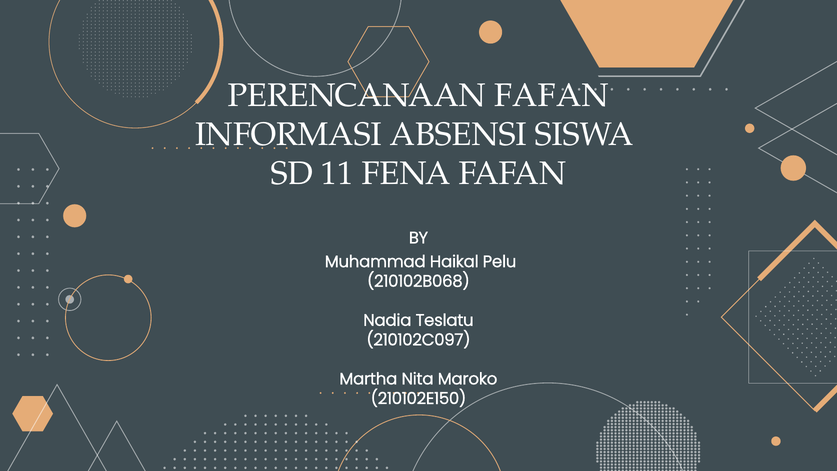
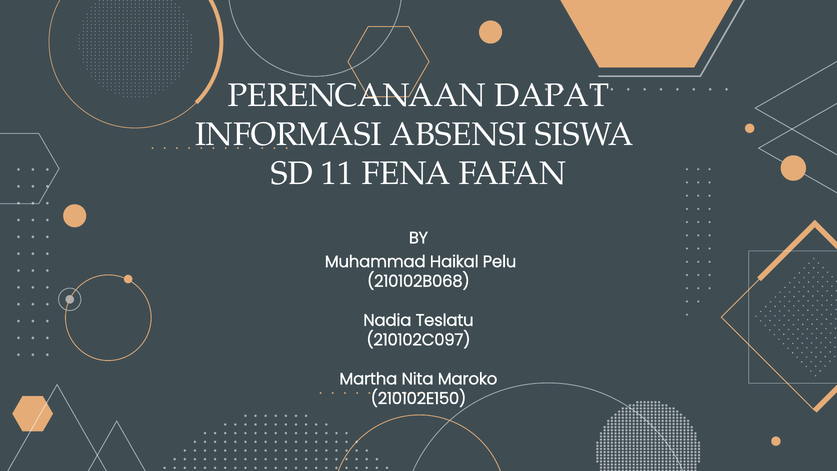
PERENCANAAN FAFAN: FAFAN -> DAPAT (552, 95)
